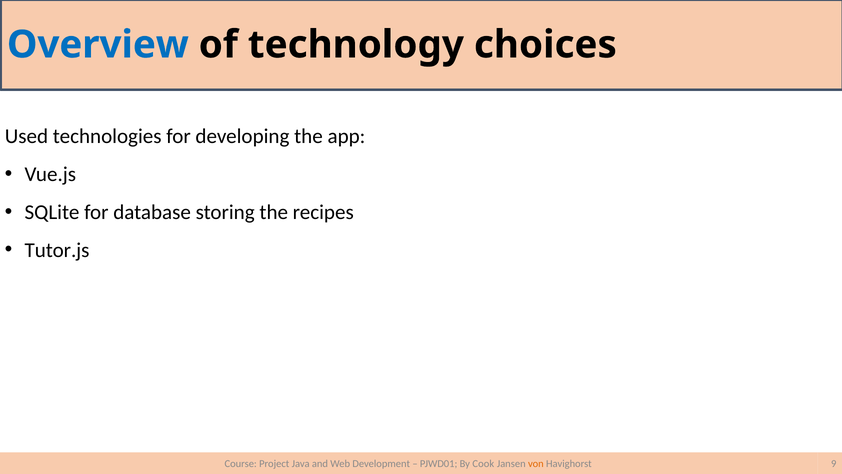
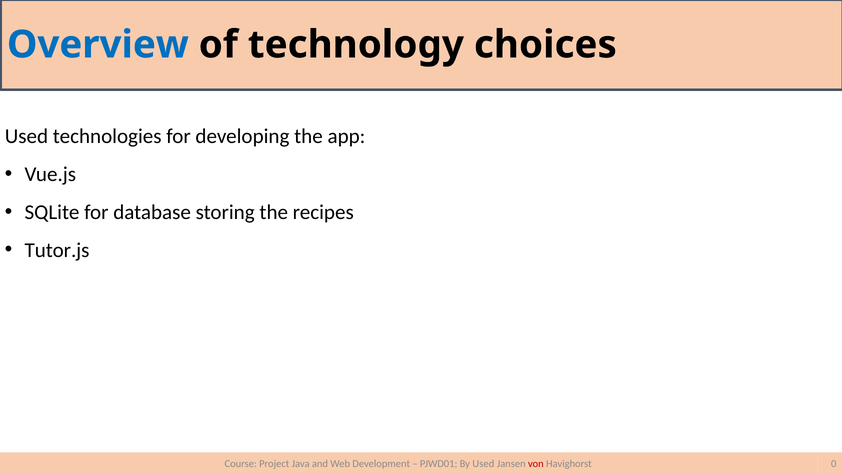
By Cook: Cook -> Used (483, 463)
von colour: orange -> red (536, 463)
9: 9 -> 0 (834, 463)
